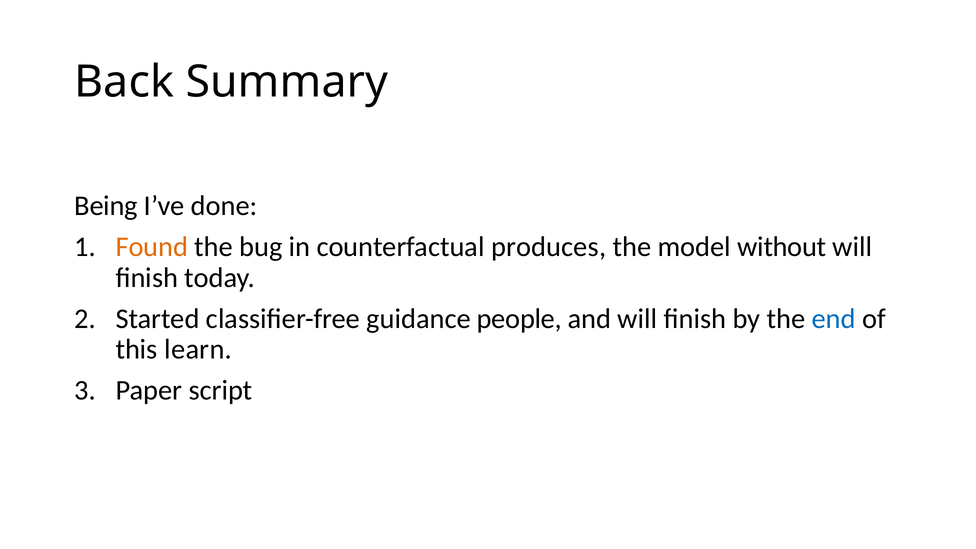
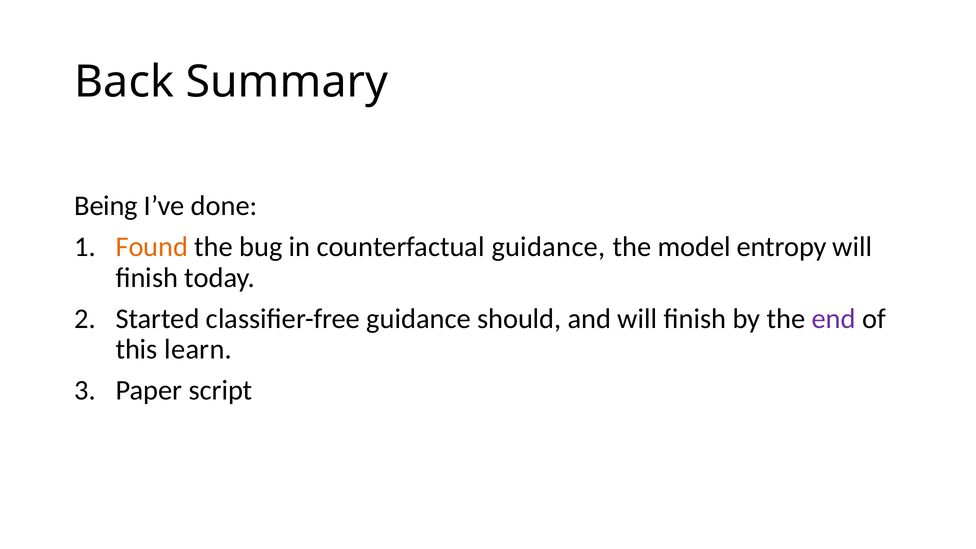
counterfactual produces: produces -> guidance (548, 247)
without: without -> entropy (782, 247)
people: people -> should (519, 319)
end colour: blue -> purple (834, 319)
